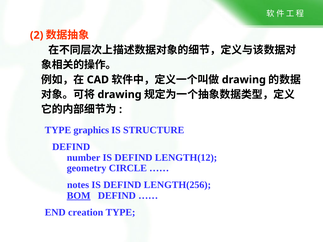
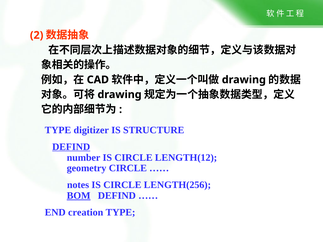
graphics: graphics -> digitizer (91, 130)
DEFIND underline: none -> present (71, 147)
number IS DEFIND: DEFIND -> CIRCLE (134, 158)
notes IS DEFIND: DEFIND -> CIRCLE (122, 185)
